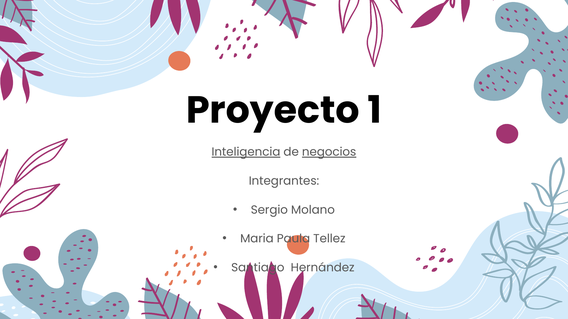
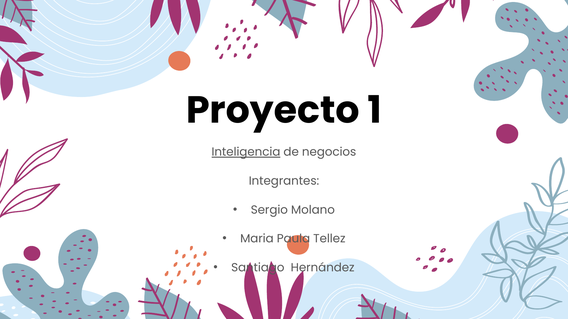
negocios underline: present -> none (329, 152)
